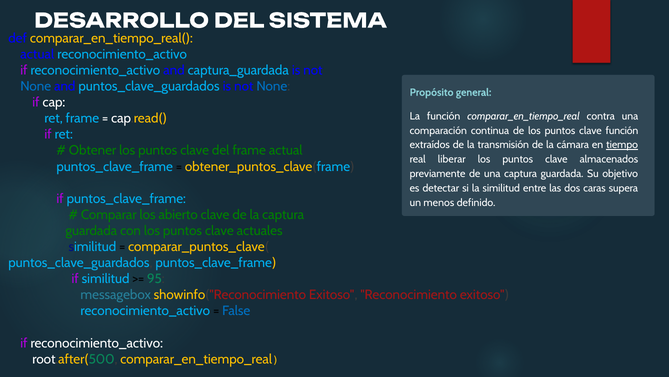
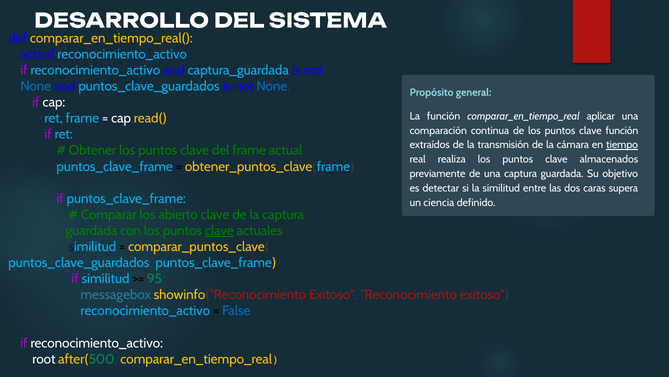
contra: contra -> aplicar (601, 116)
liberar: liberar -> realiza (452, 159)
menos: menos -> ciencia (439, 202)
clave underline: none -> present (219, 230)
